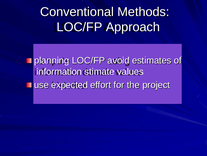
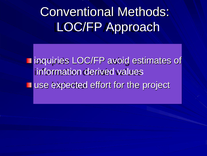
planning: planning -> inquiries (52, 60)
stimate: stimate -> derived (100, 71)
